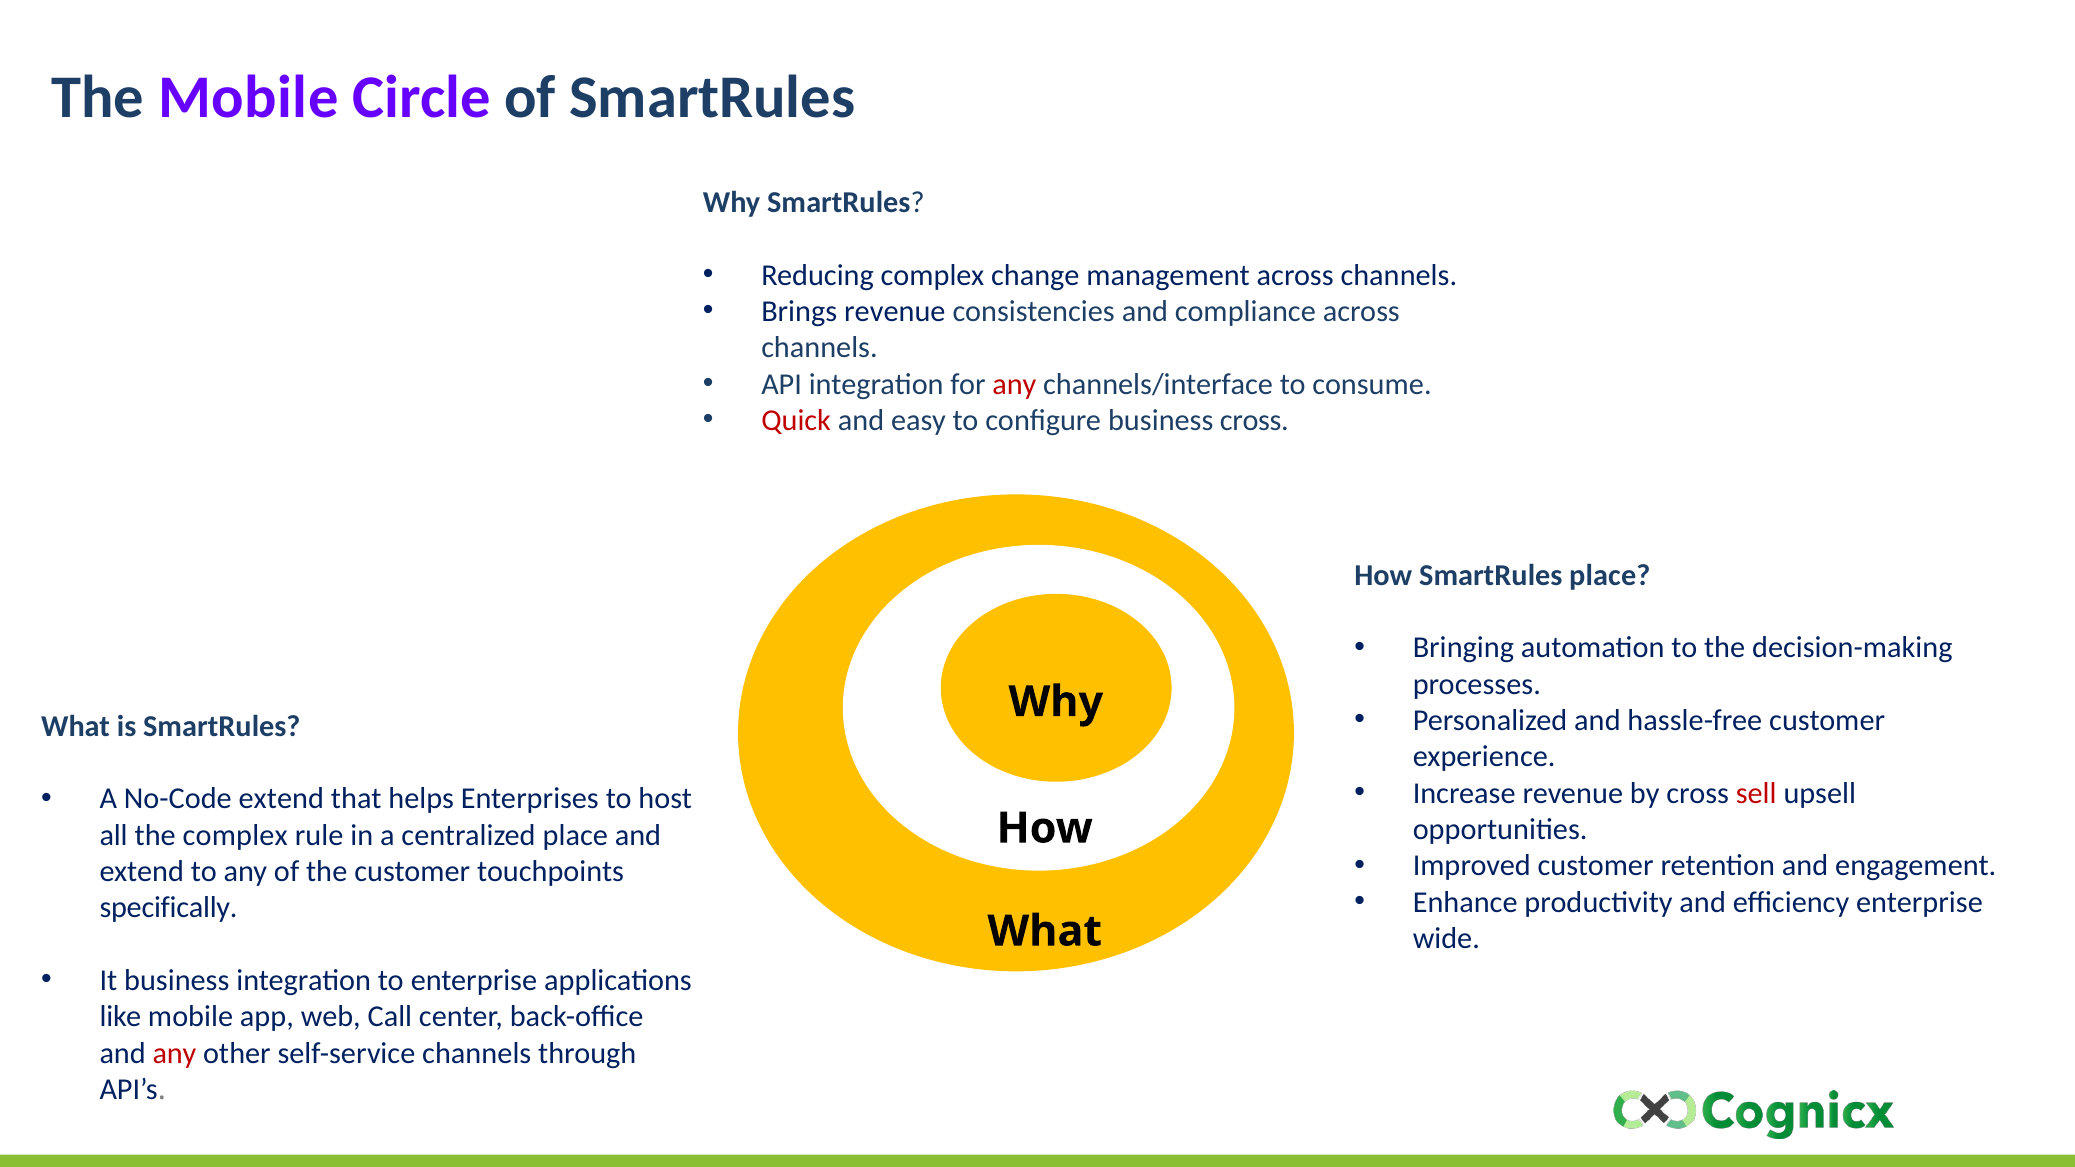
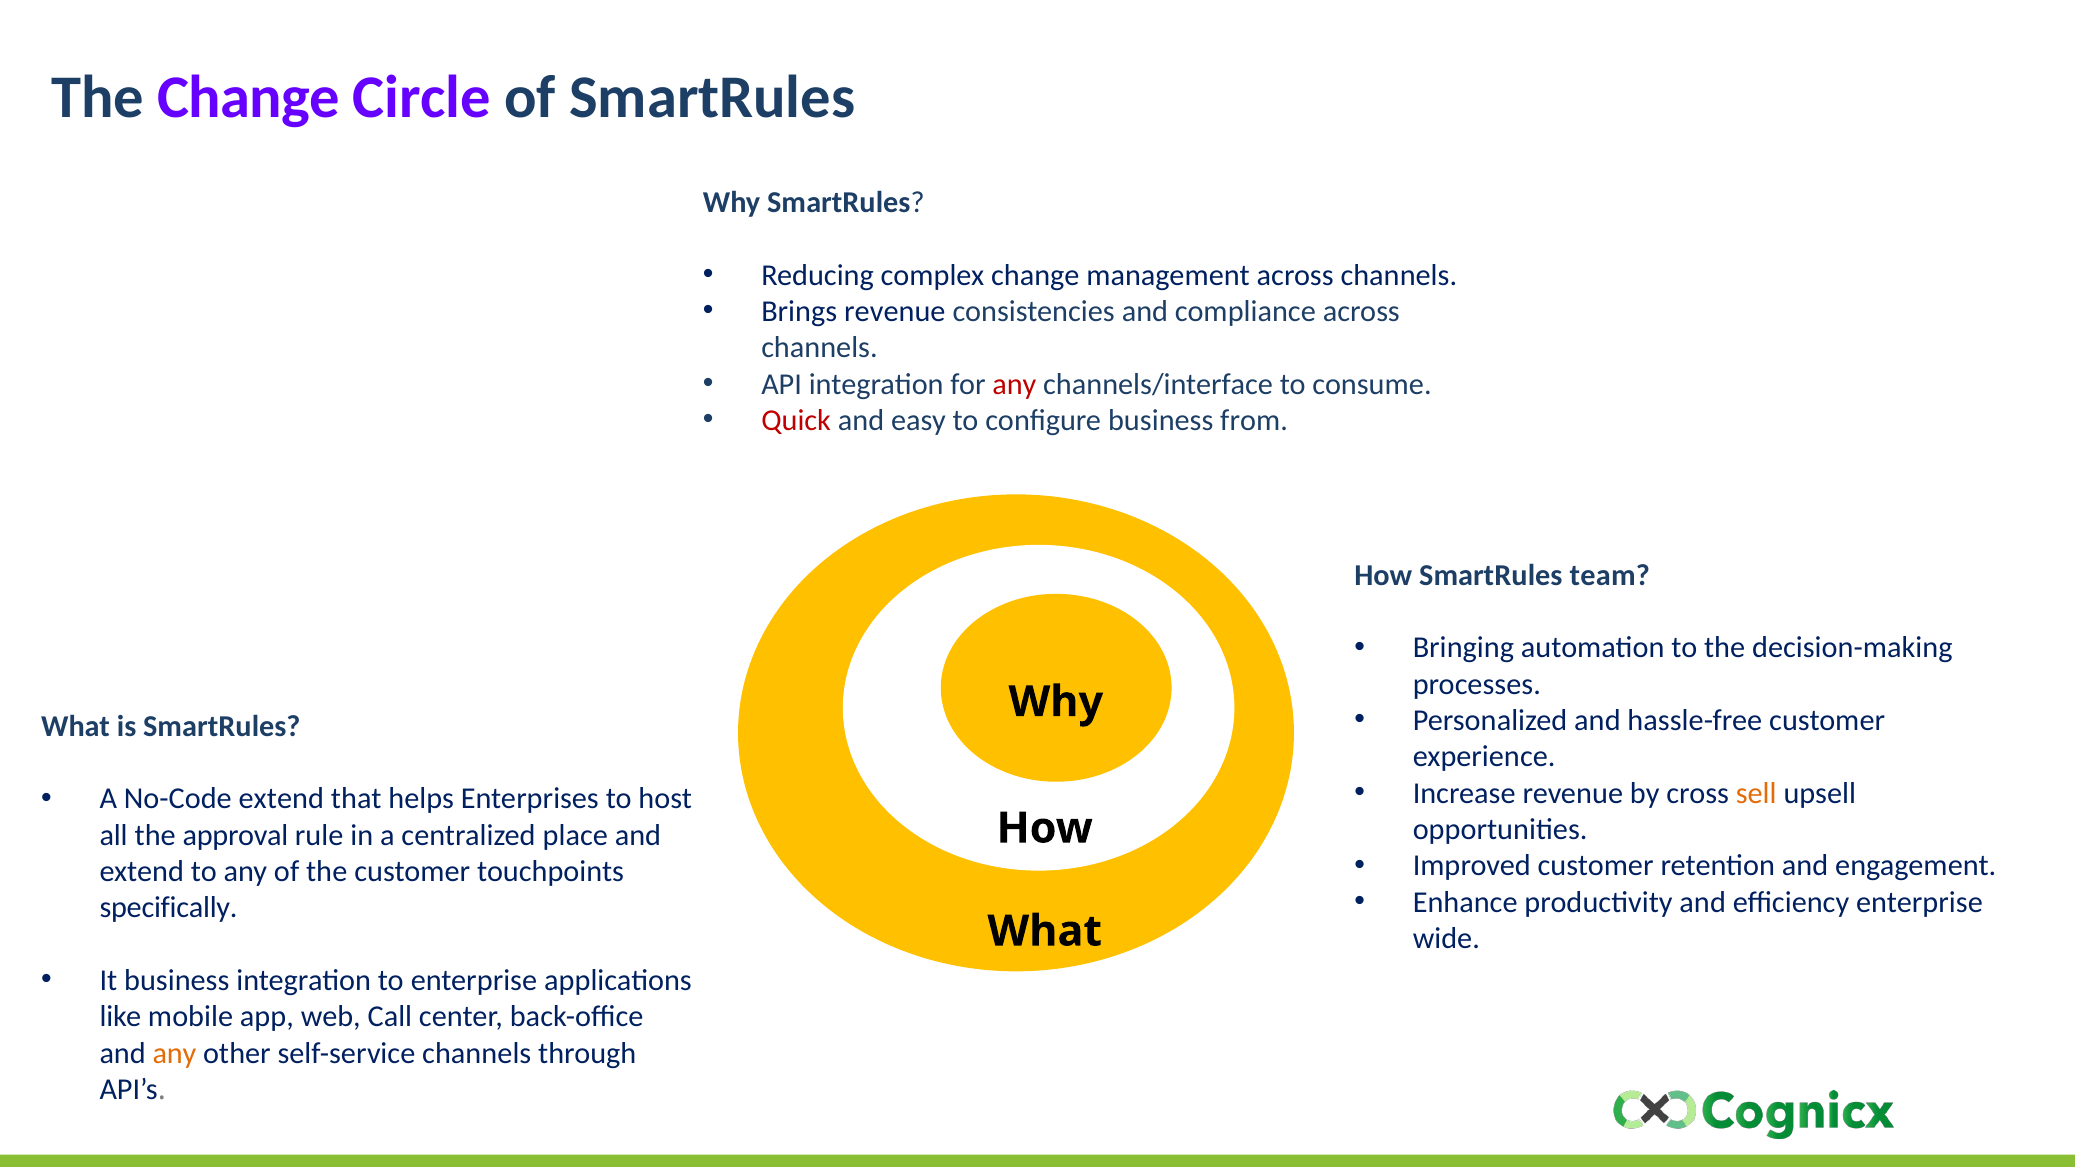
The Mobile: Mobile -> Change (249, 98)
business cross: cross -> from (1254, 420)
SmartRules place: place -> team (1610, 575)
sell colour: red -> orange (1756, 793)
the complex: complex -> approval (236, 835)
any colour: red -> orange (174, 1053)
